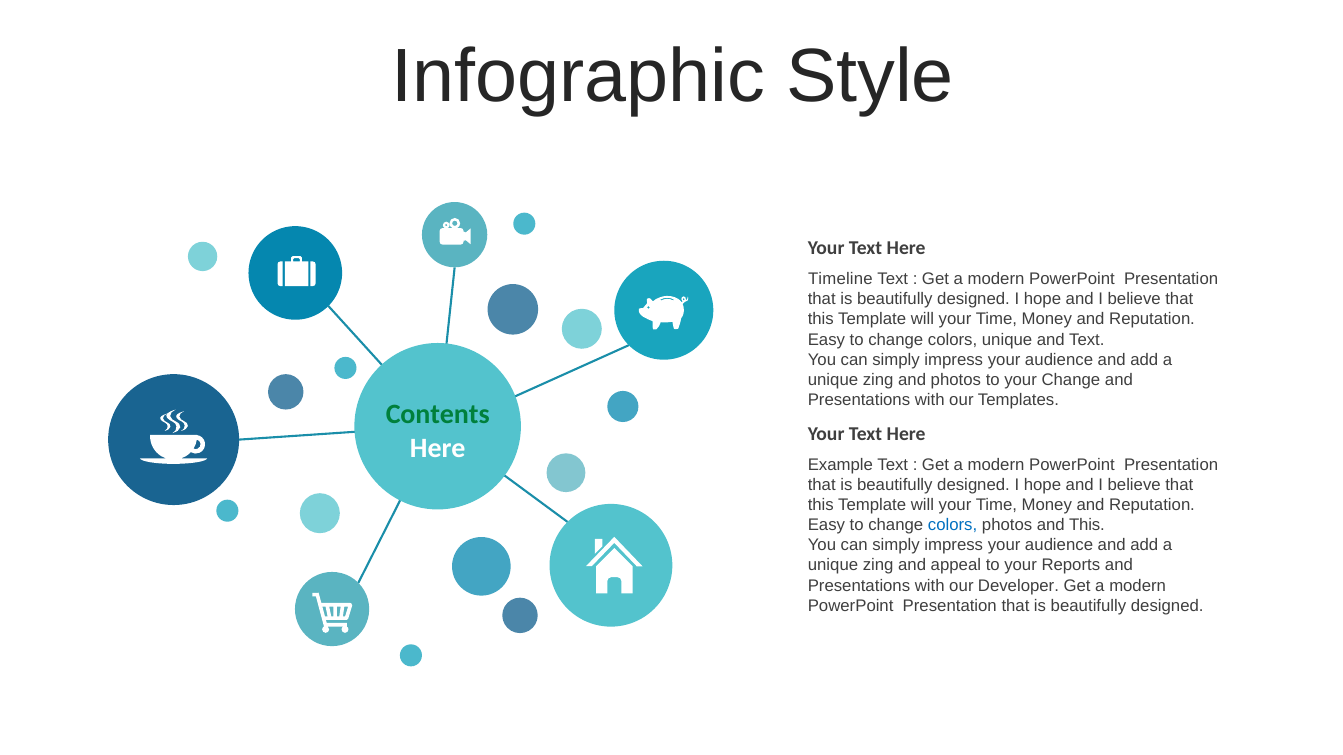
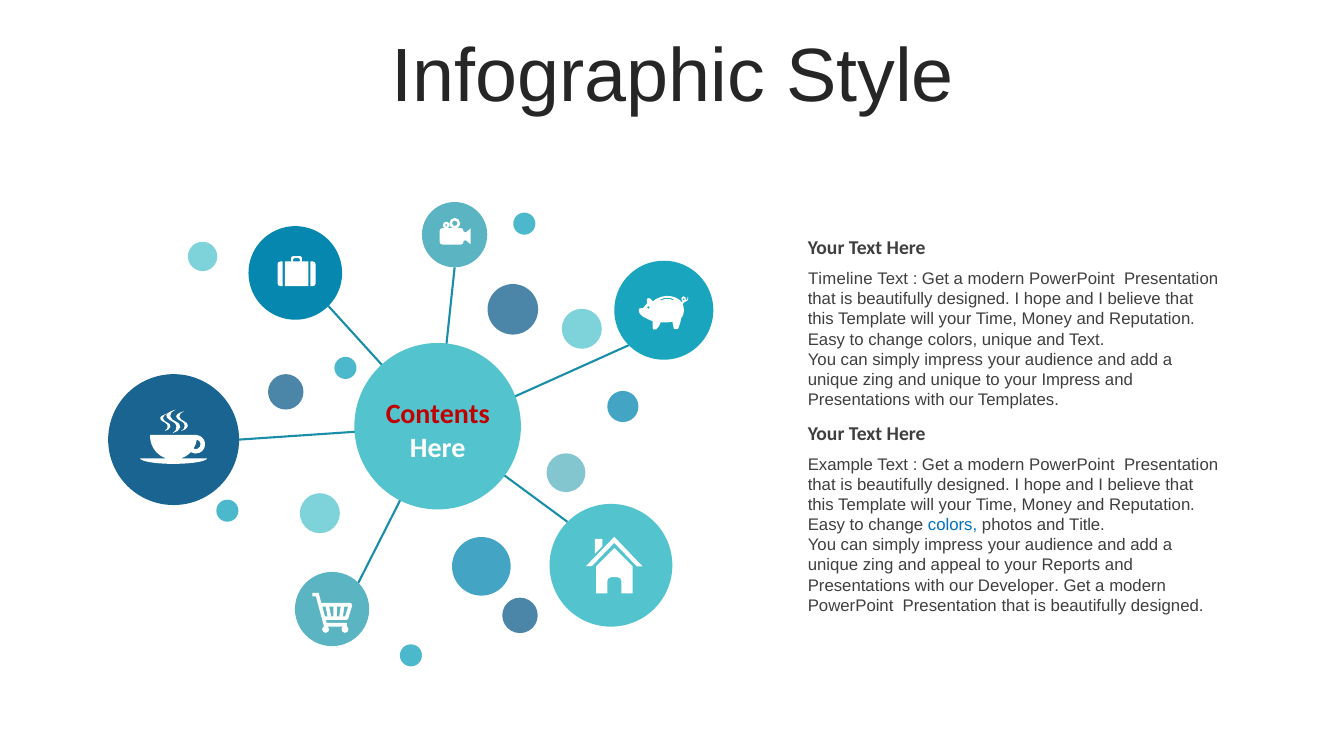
and photos: photos -> unique (956, 380)
your Change: Change -> Impress (1071, 380)
Contents colour: green -> red (438, 415)
and This: This -> Title (1087, 525)
